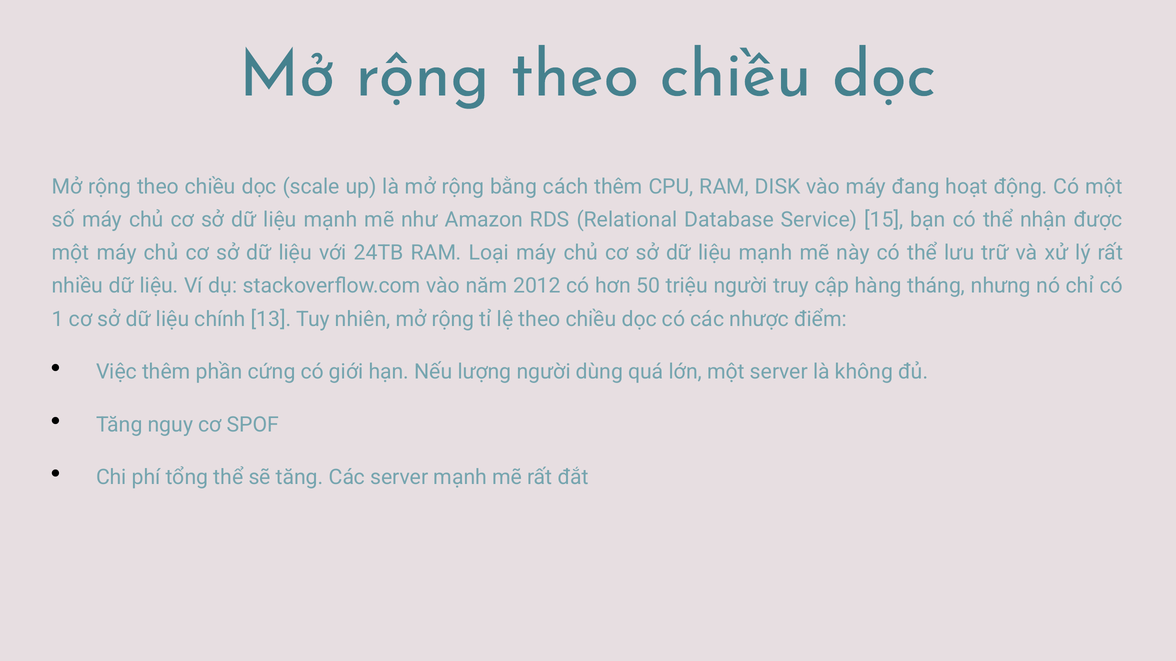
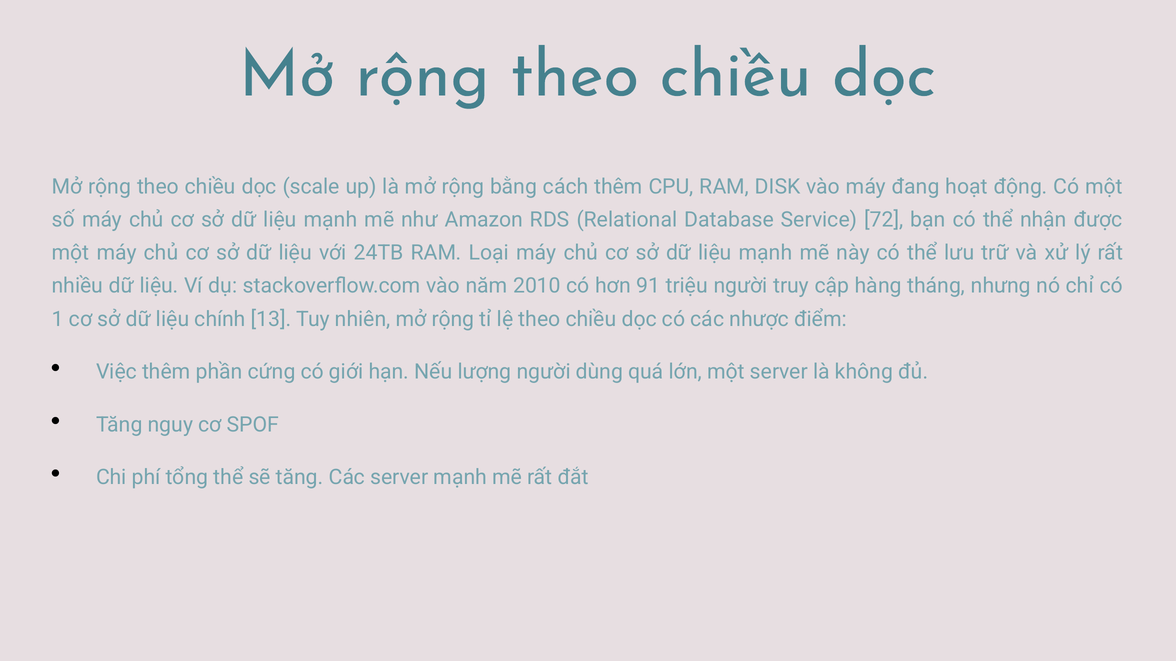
15: 15 -> 72 (884, 220)
2012: 2012 -> 2010 (537, 286)
50: 50 -> 91 (648, 286)
